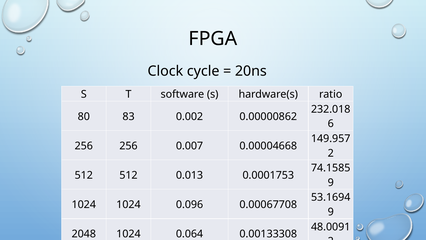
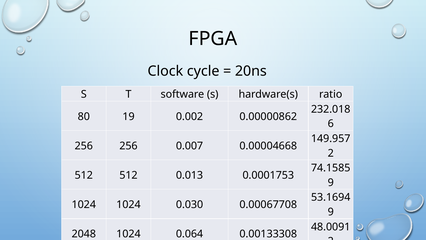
83: 83 -> 19 (129, 116)
0.096: 0.096 -> 0.030 (190, 204)
